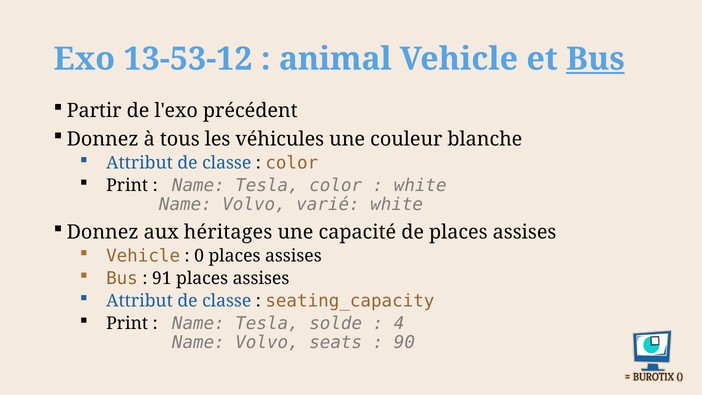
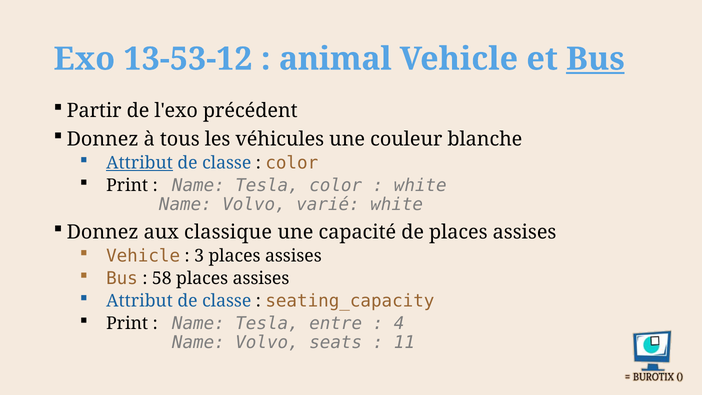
Attribut underline: none -> present (139, 163)
héritages: héritages -> classique (228, 232)
0: 0 -> 3 (199, 256)
91: 91 -> 58 (162, 278)
solde: solde -> entre (336, 324)
90: 90 -> 11 (404, 343)
